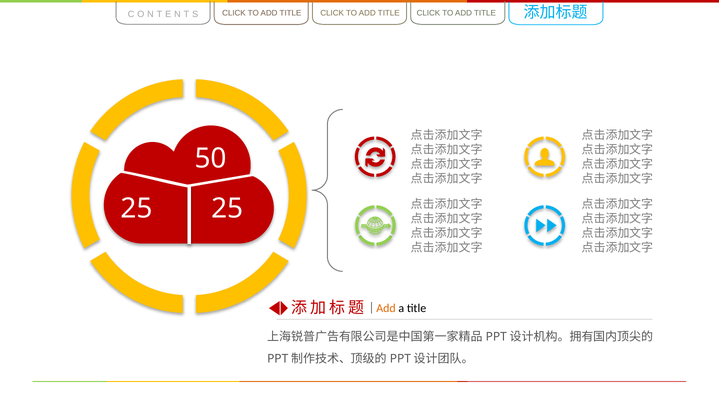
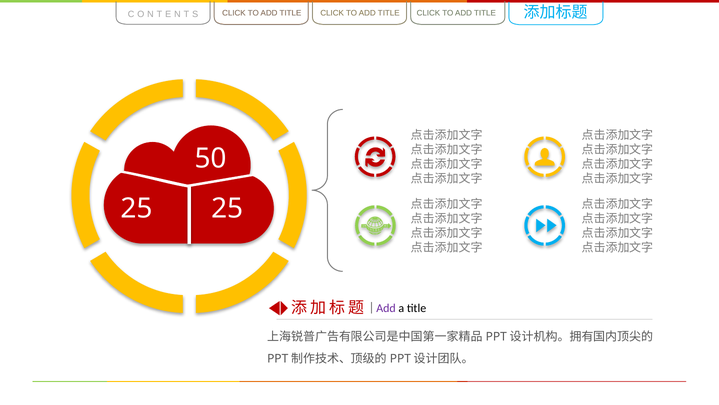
Add colour: orange -> purple (386, 308)
